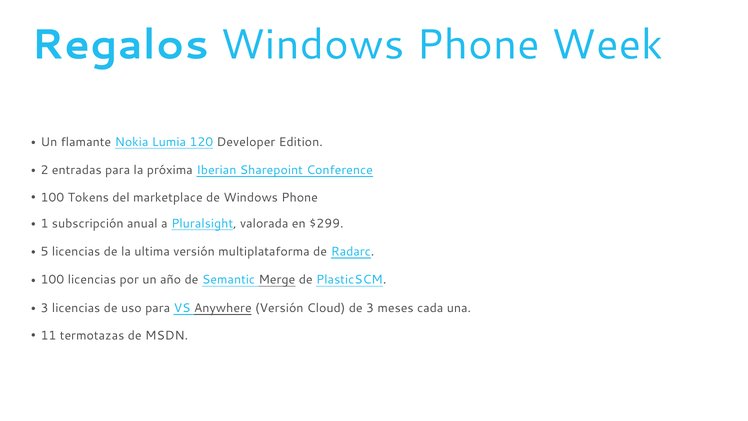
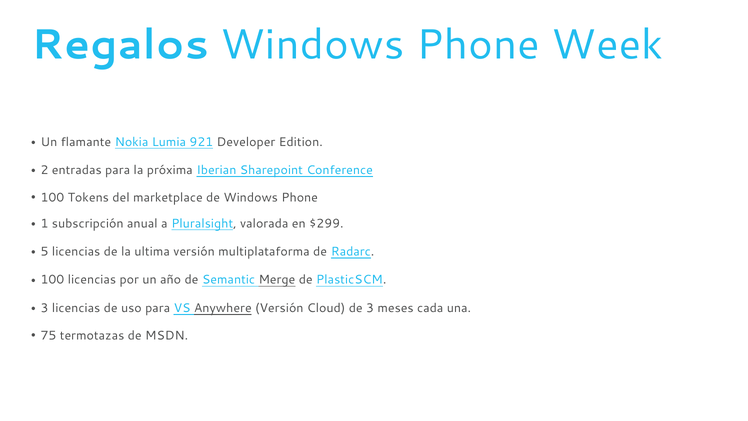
120: 120 -> 921 (201, 142)
11: 11 -> 75 (48, 335)
